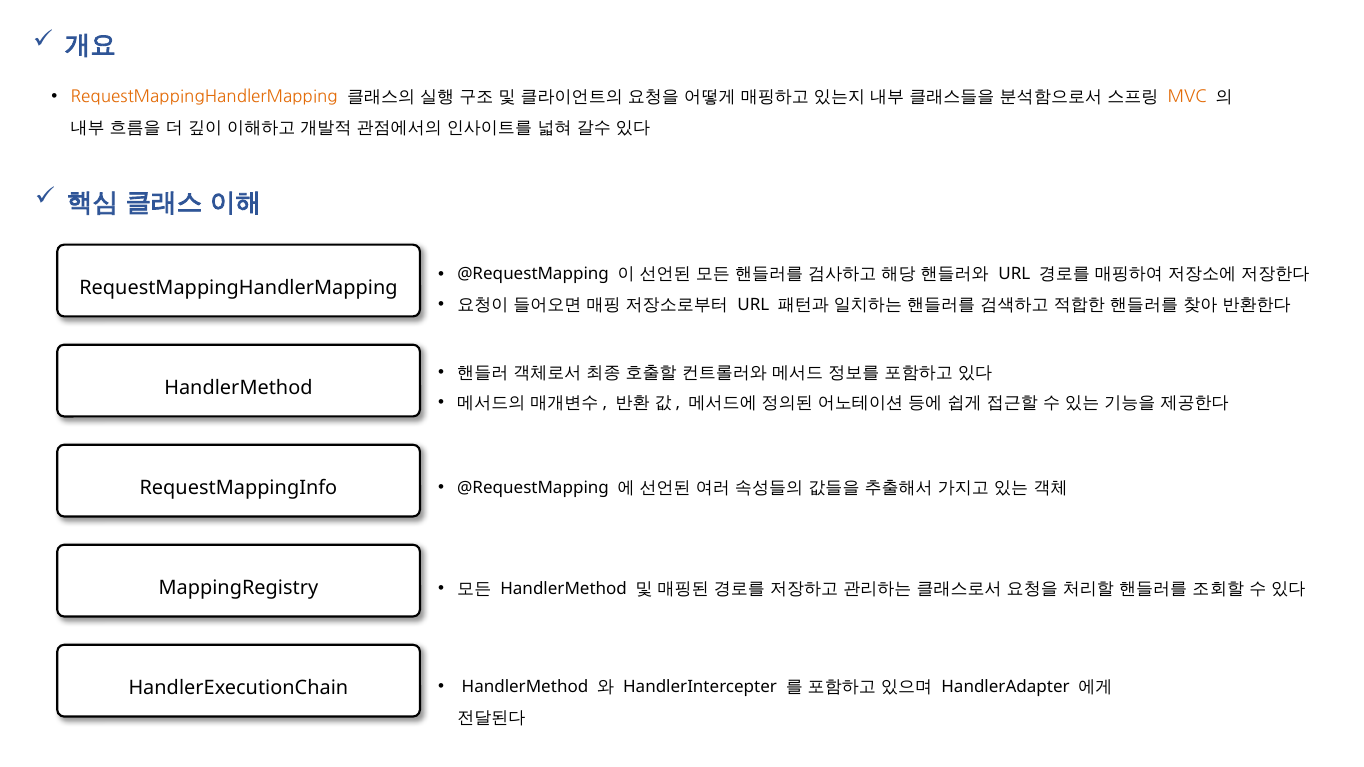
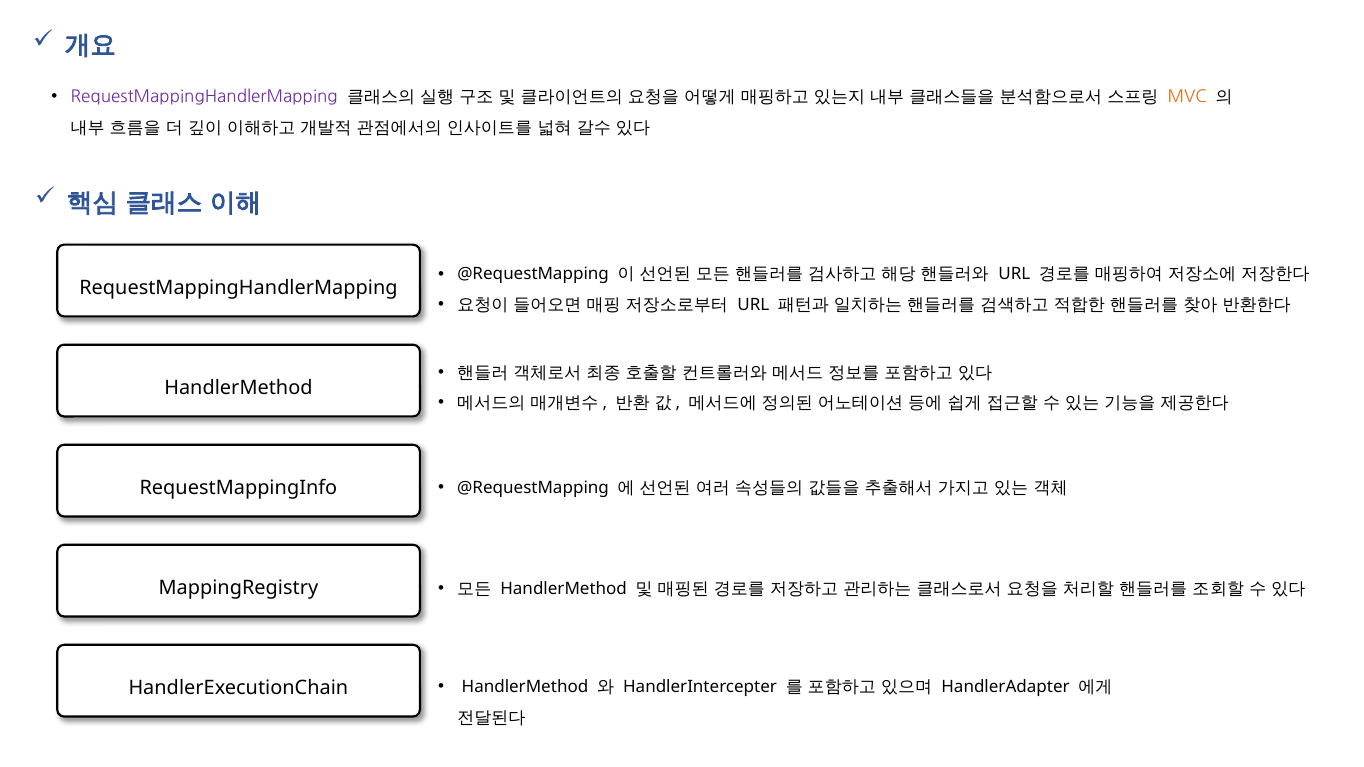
RequestMappingHandlerMapping colour: orange -> purple (204, 97)
